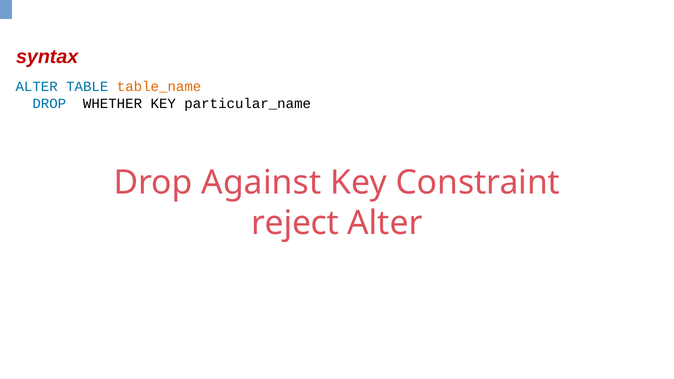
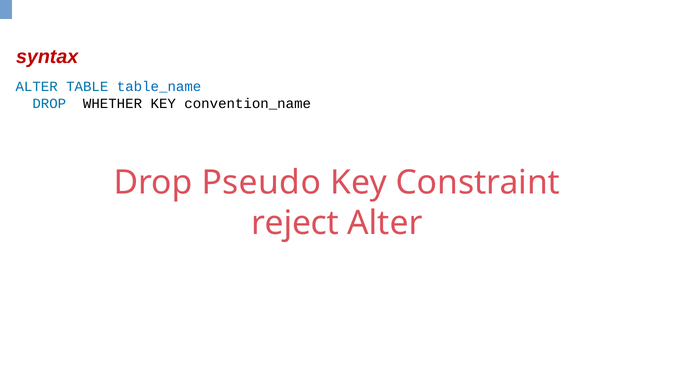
table_name colour: orange -> blue (159, 87)
particular_name: particular_name -> convention_name (248, 104)
Against: Against -> Pseudo (261, 183)
